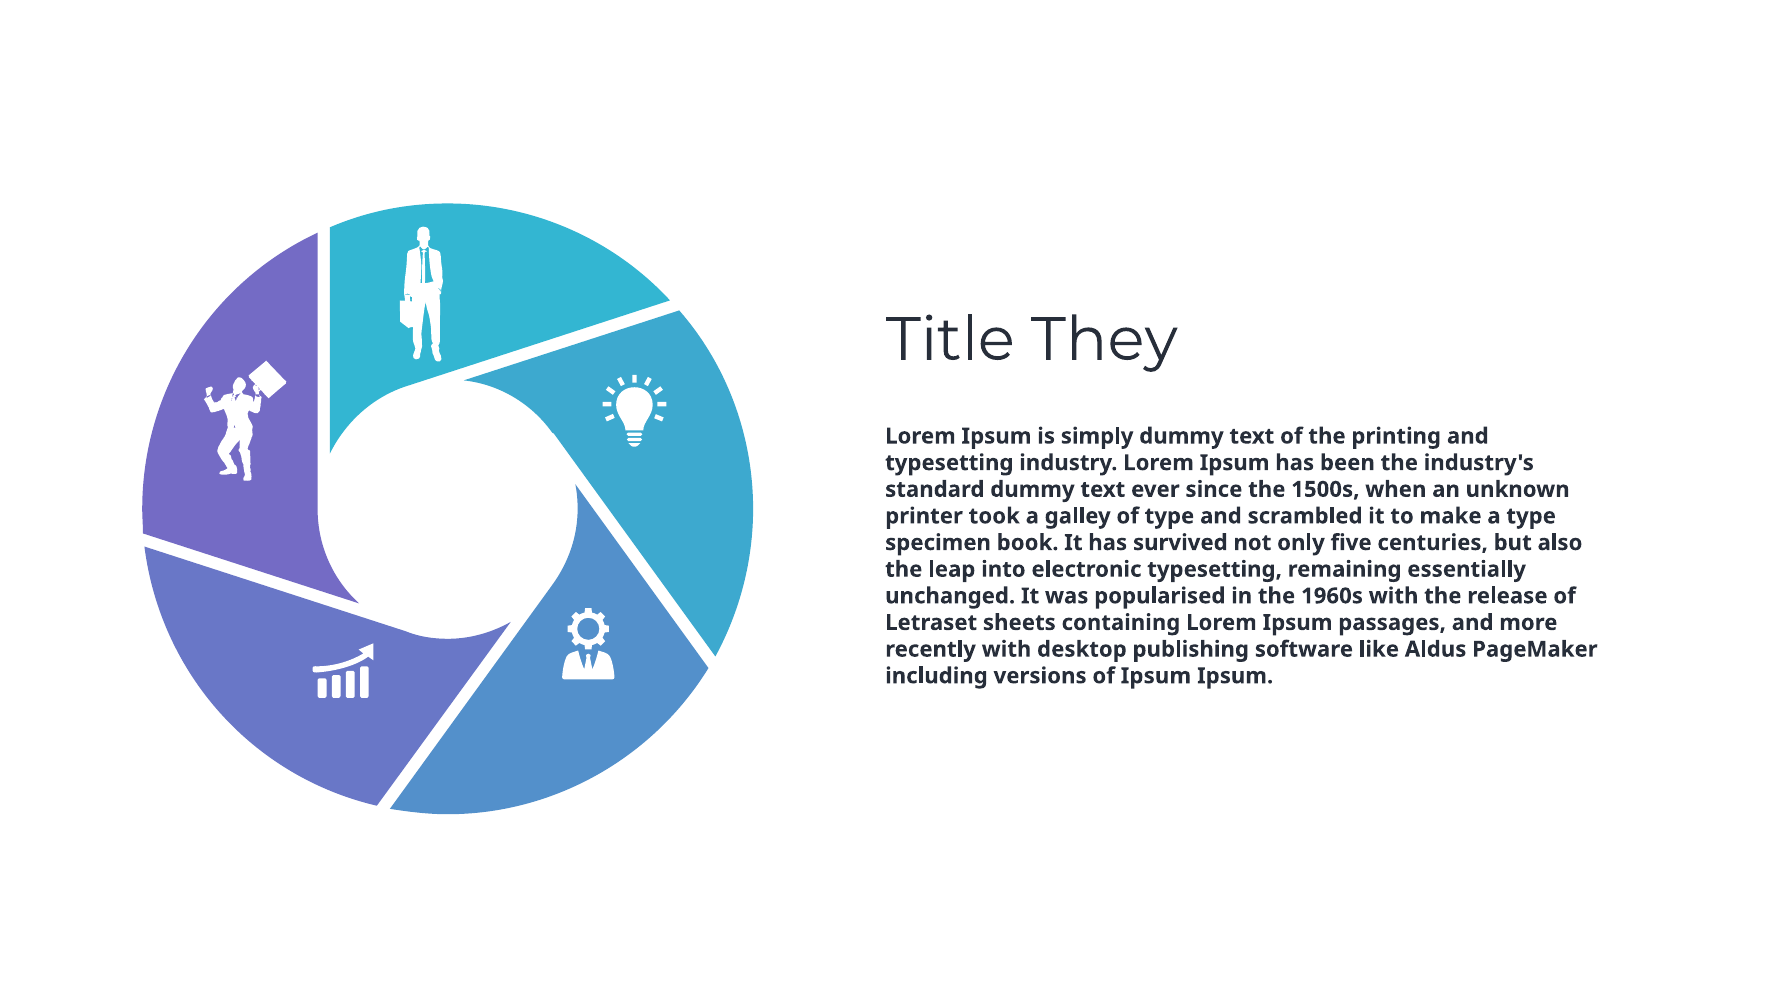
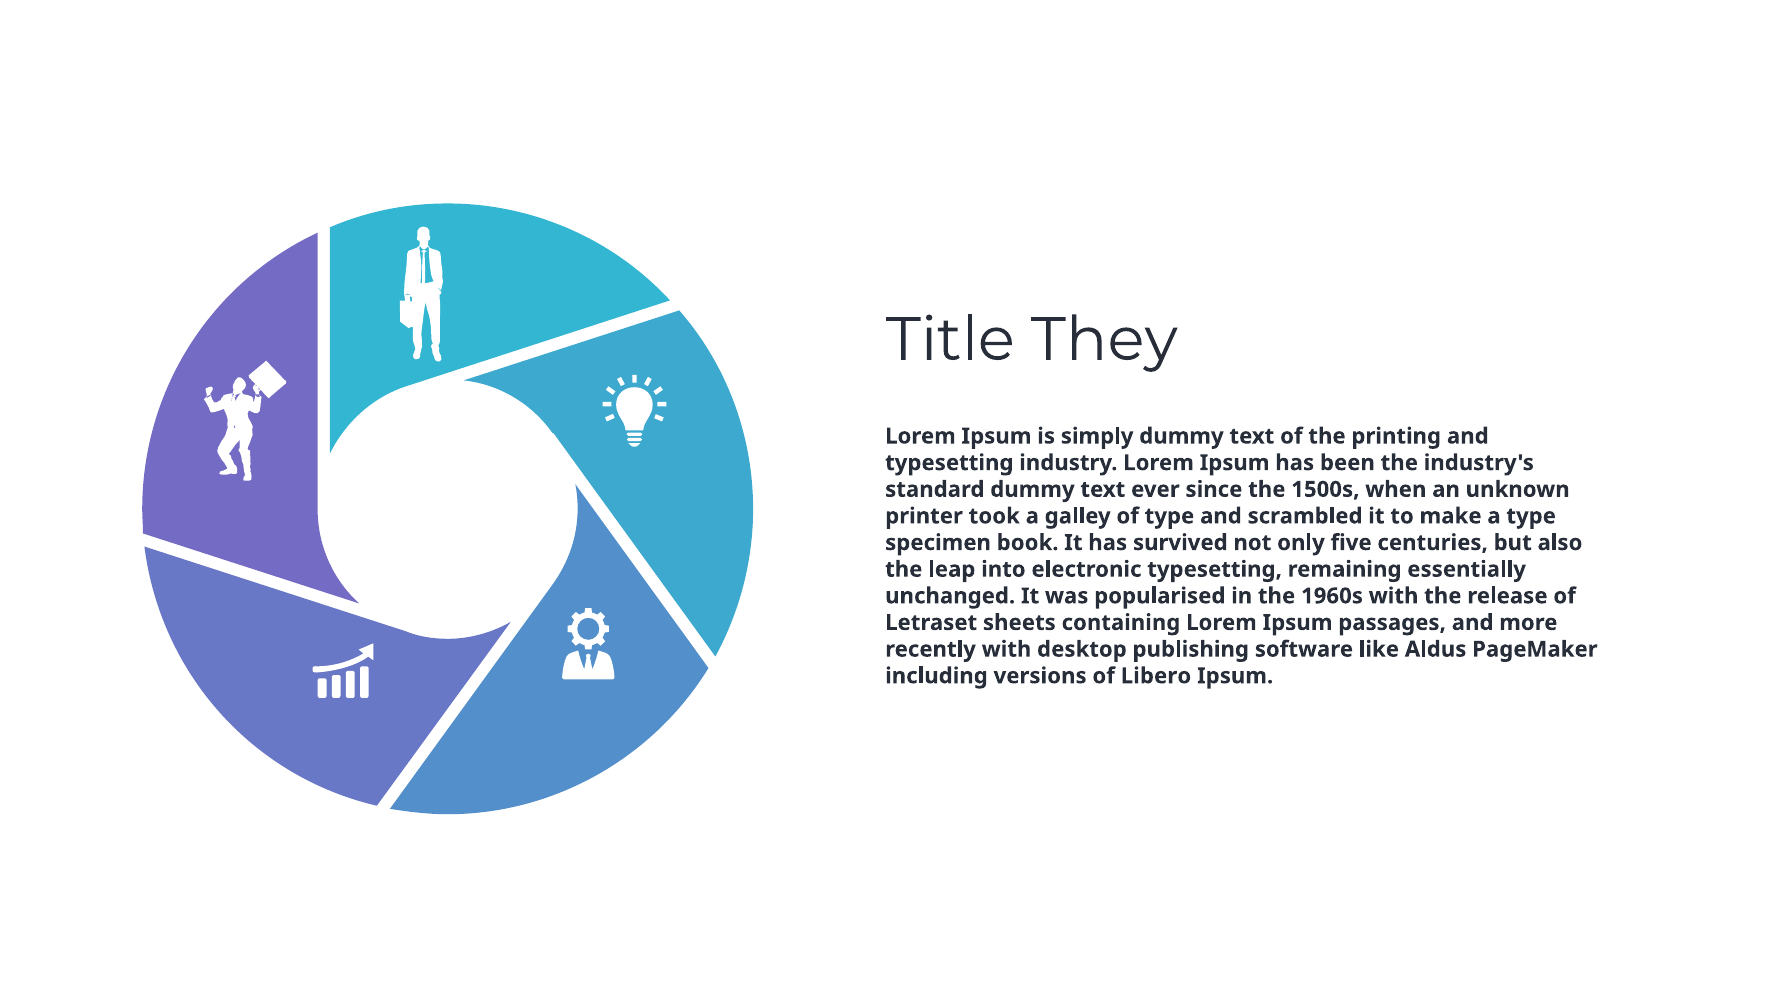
of Ipsum: Ipsum -> Libero (1156, 676)
